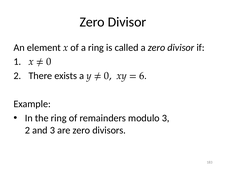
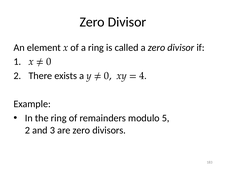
6: 6 -> 4 (143, 76)
modulo 3: 3 -> 5 (166, 118)
